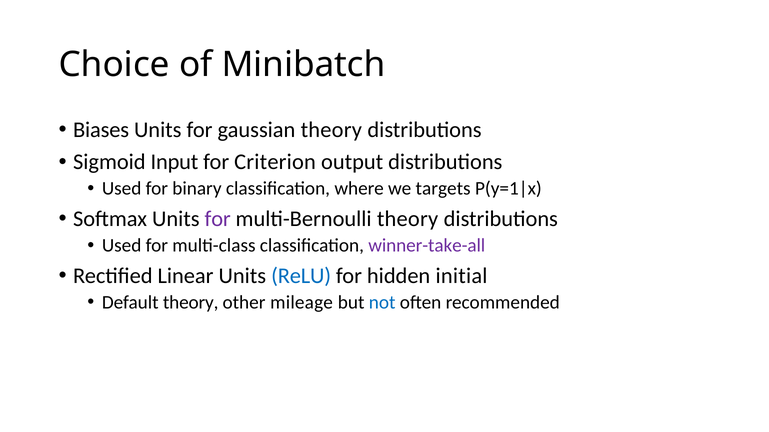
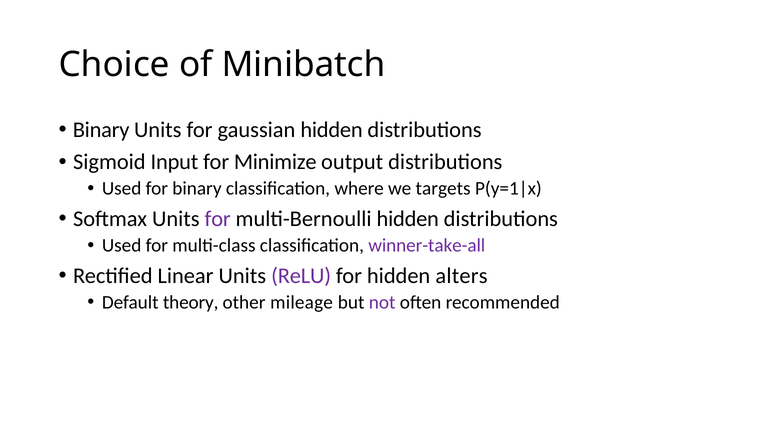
Biases: Biases -> Binary (101, 130)
gaussian theory: theory -> hidden (332, 130)
Criterion: Criterion -> Minimize (275, 162)
multi-Bernoulli theory: theory -> hidden (408, 219)
ReLU colour: blue -> purple (301, 276)
initial: initial -> alters (462, 276)
not colour: blue -> purple (382, 303)
